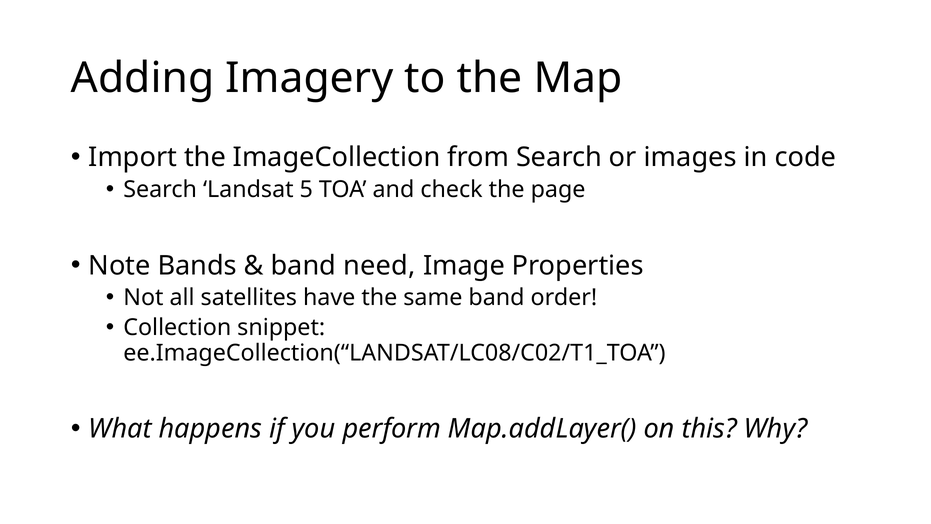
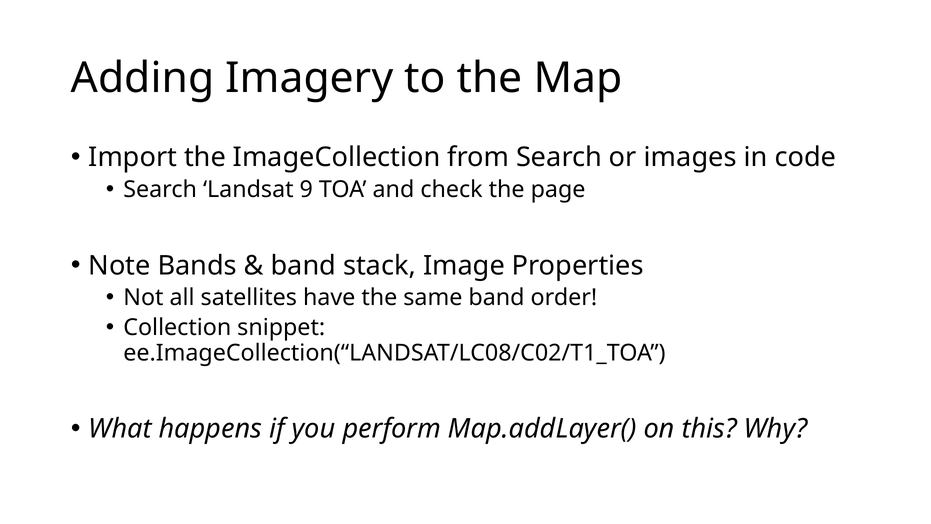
5: 5 -> 9 (306, 190)
need: need -> stack (380, 265)
